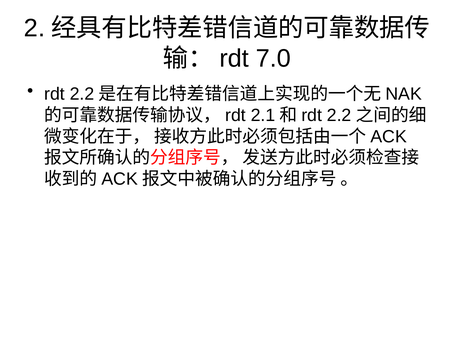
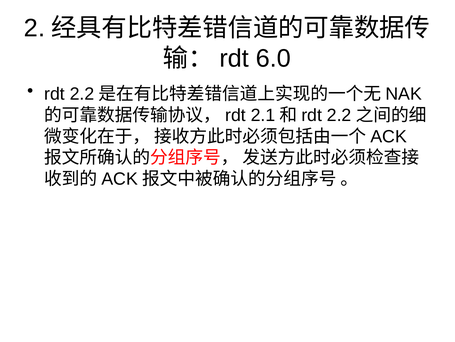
7.0: 7.0 -> 6.0 (273, 58)
